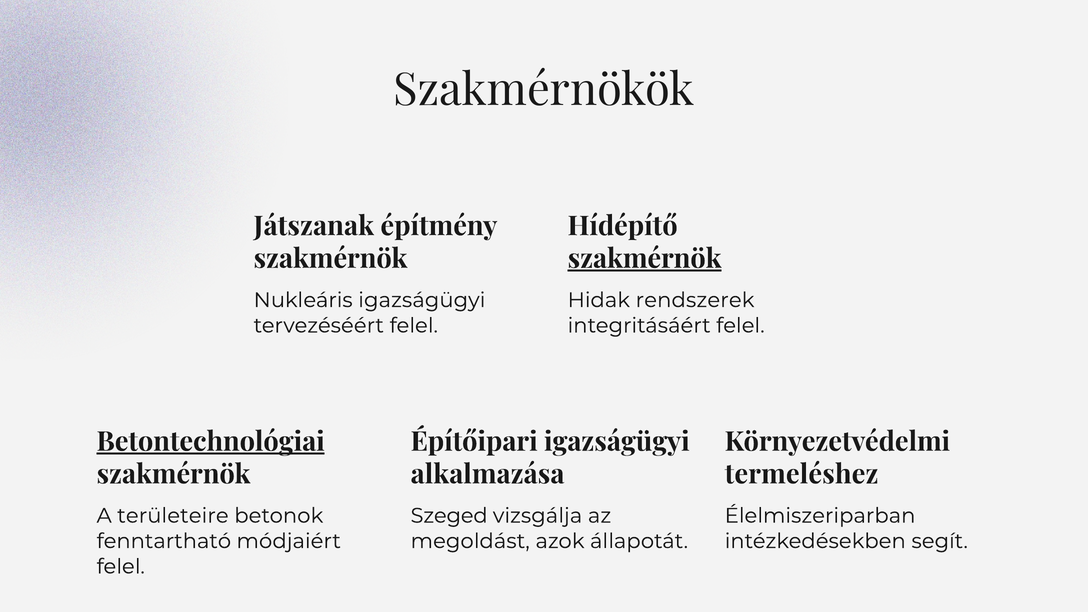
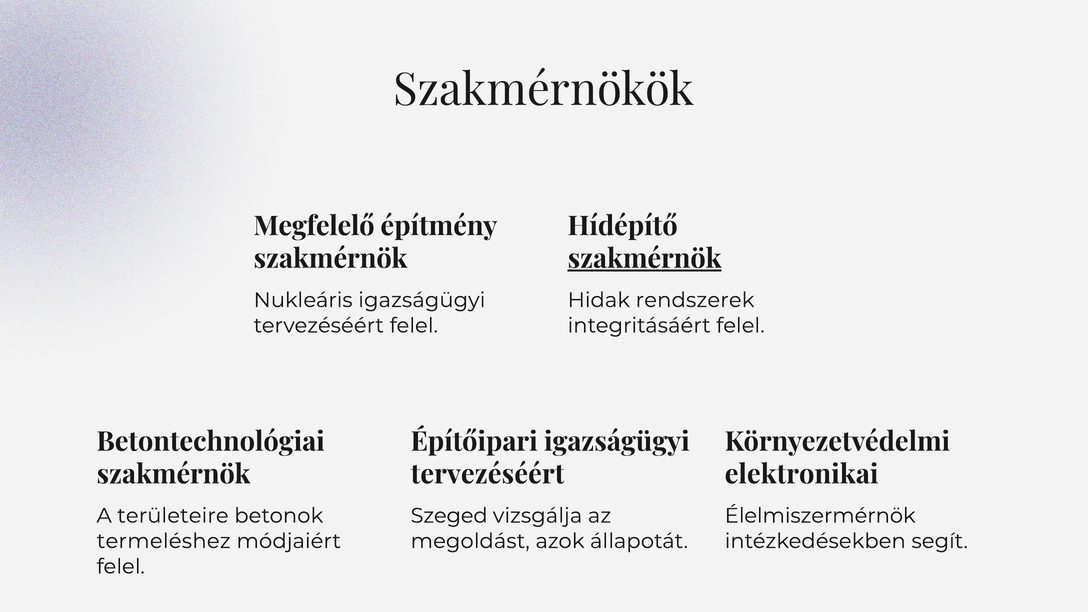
Játszanak: Játszanak -> Megfelelő (314, 226)
Betontechnológiai underline: present -> none (211, 442)
alkalmazása: alkalmazása -> tervezéséért (487, 474)
termeléshez: termeléshez -> elektronikai (802, 474)
Élelmiszeriparban: Élelmiszeriparban -> Élelmiszermérnök (820, 516)
fenntartható: fenntartható -> termeléshez (164, 541)
